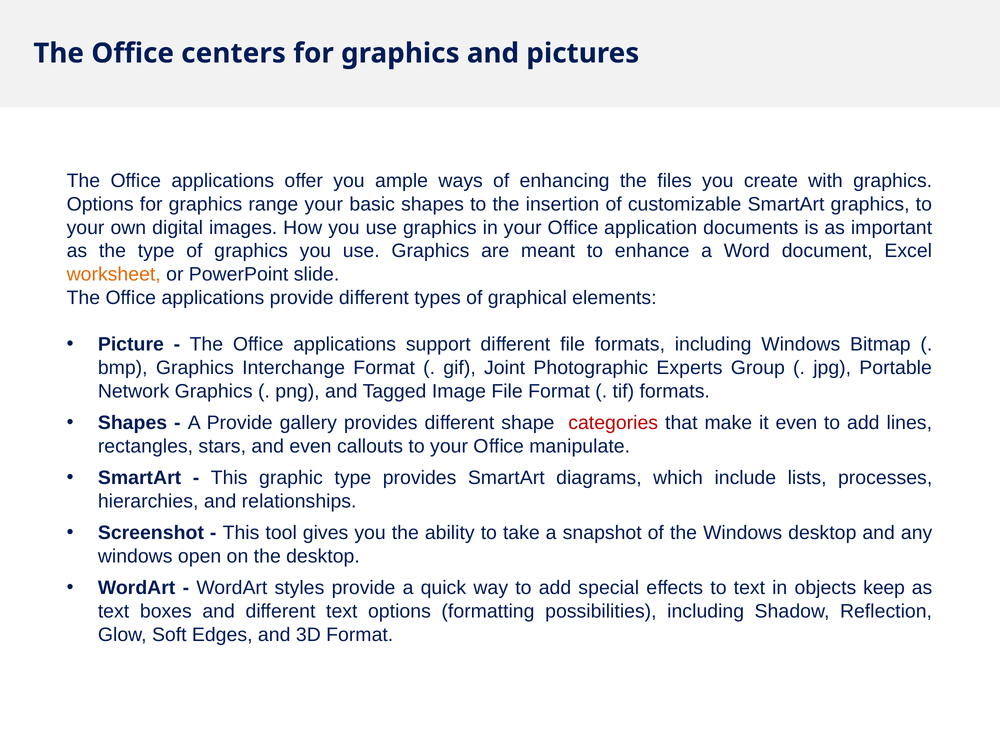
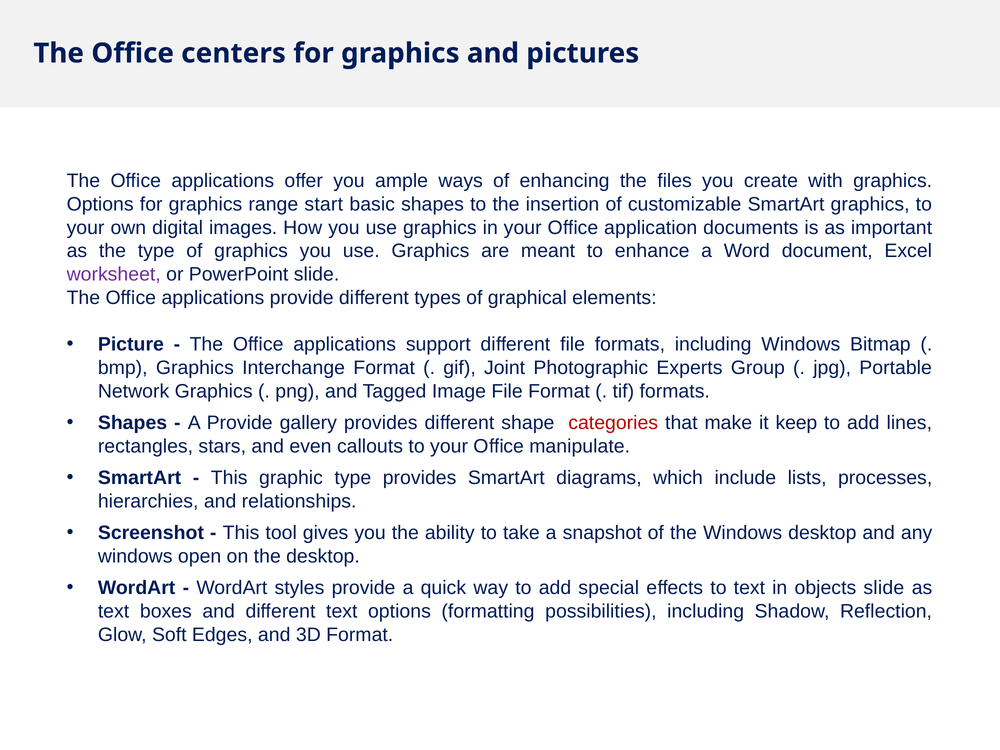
range your: your -> start (324, 204)
worksheet colour: orange -> purple (114, 274)
it even: even -> keep (796, 423)
objects keep: keep -> slide (884, 588)
